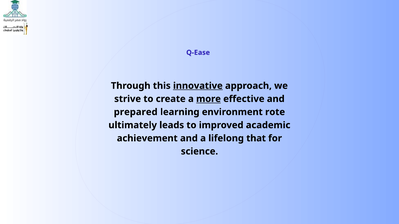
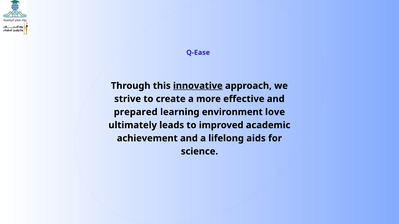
more underline: present -> none (209, 99)
rote: rote -> love (275, 112)
that: that -> aids (256, 139)
